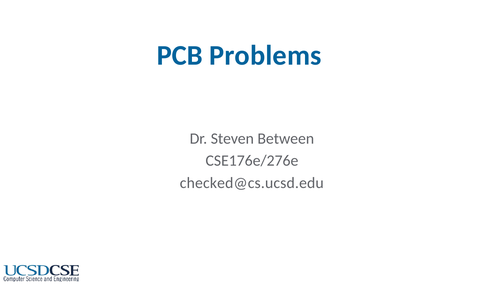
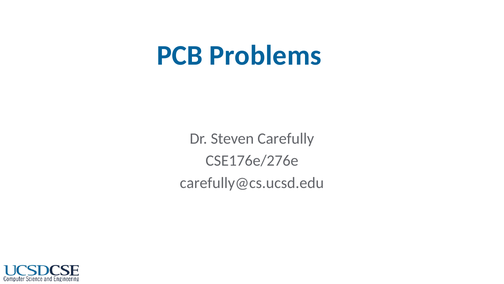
Between: Between -> Carefully (286, 138)
checked@cs.ucsd.edu: checked@cs.ucsd.edu -> carefully@cs.ucsd.edu (252, 183)
